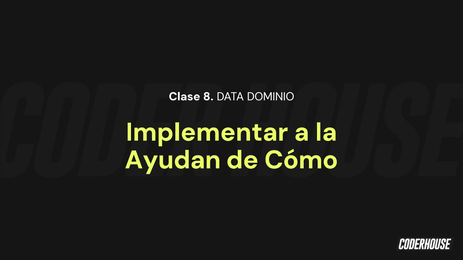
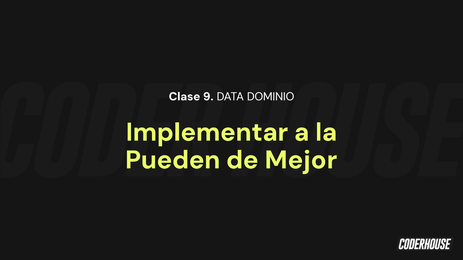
8: 8 -> 9 (208, 97)
Ayudan: Ayudan -> Pueden (173, 160)
Cómo: Cómo -> Mejor (301, 160)
